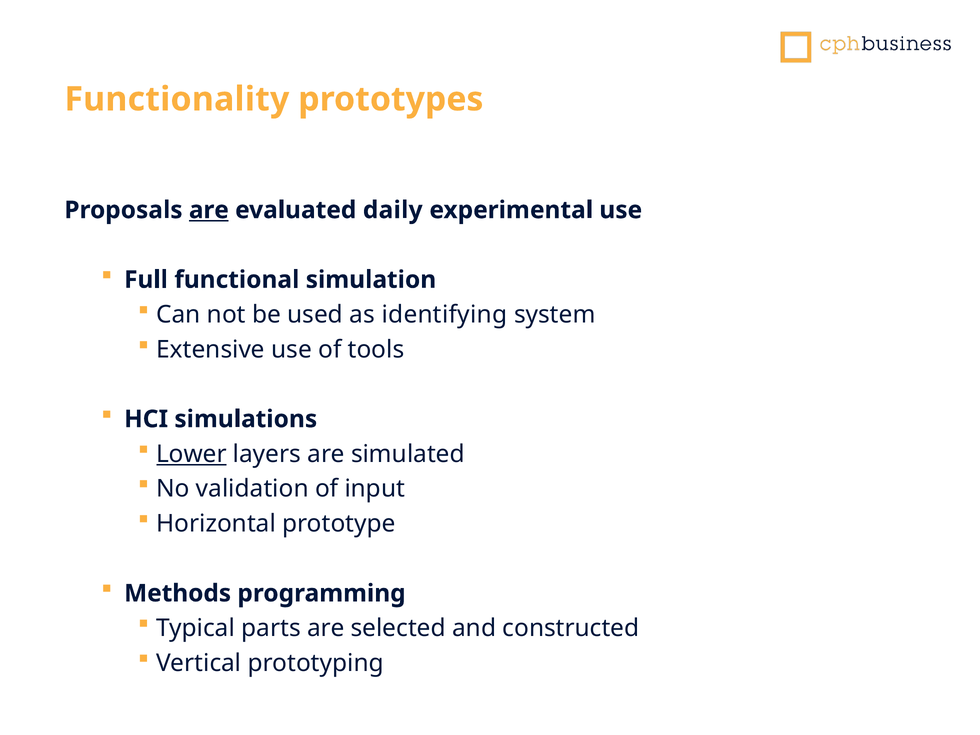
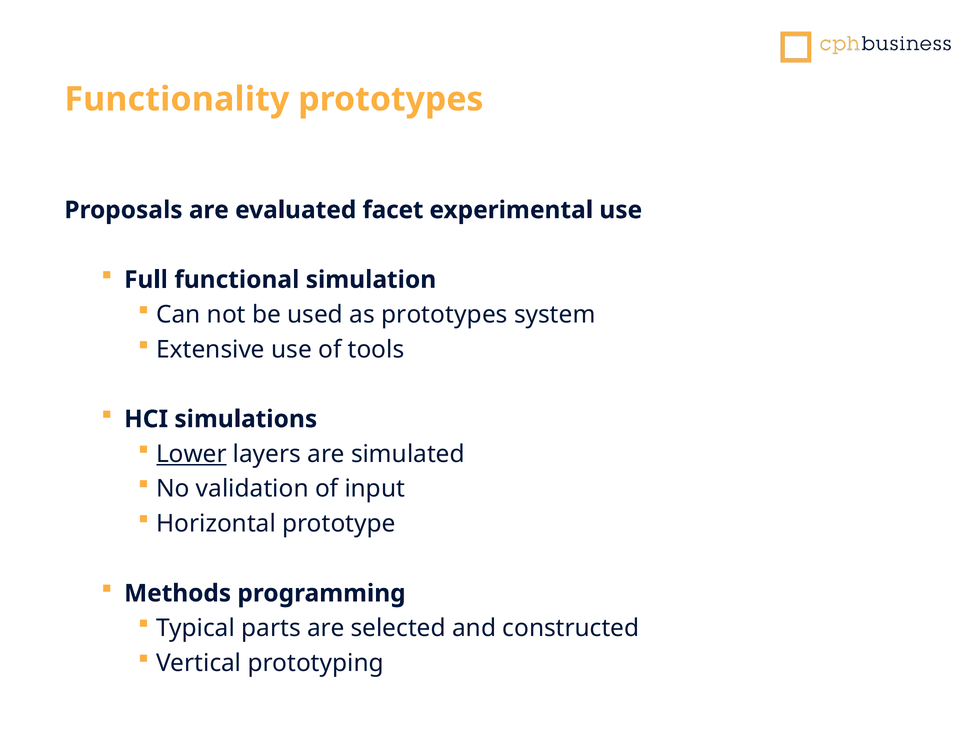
are underline: present -> none (209, 210)
daily: daily -> facet (393, 210)
as identifying: identifying -> prototypes (444, 315)
